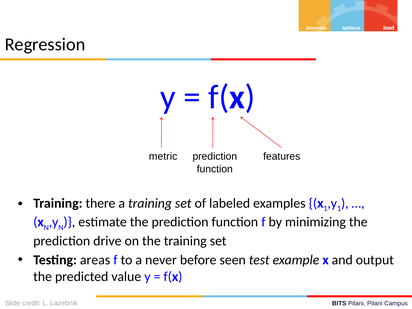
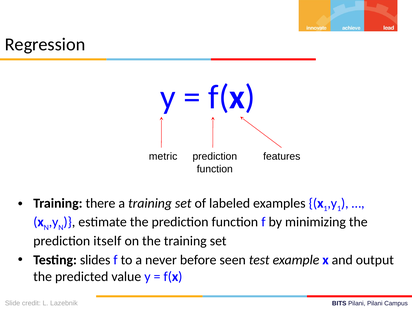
drive: drive -> itself (107, 241)
areas: areas -> slides (95, 260)
